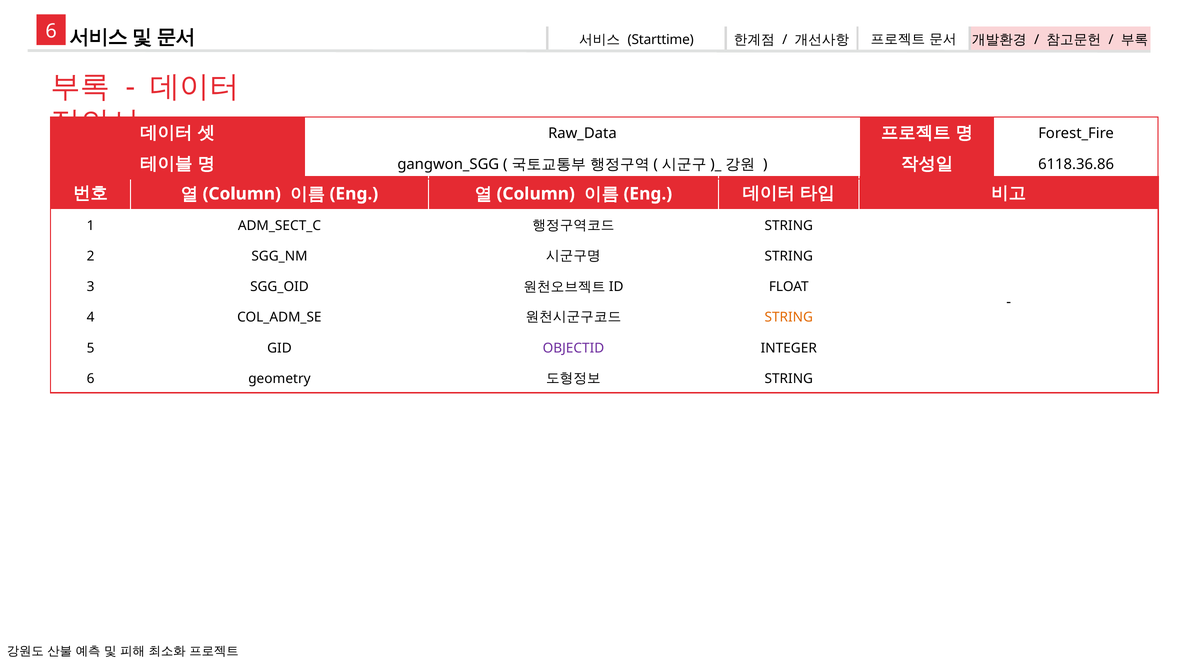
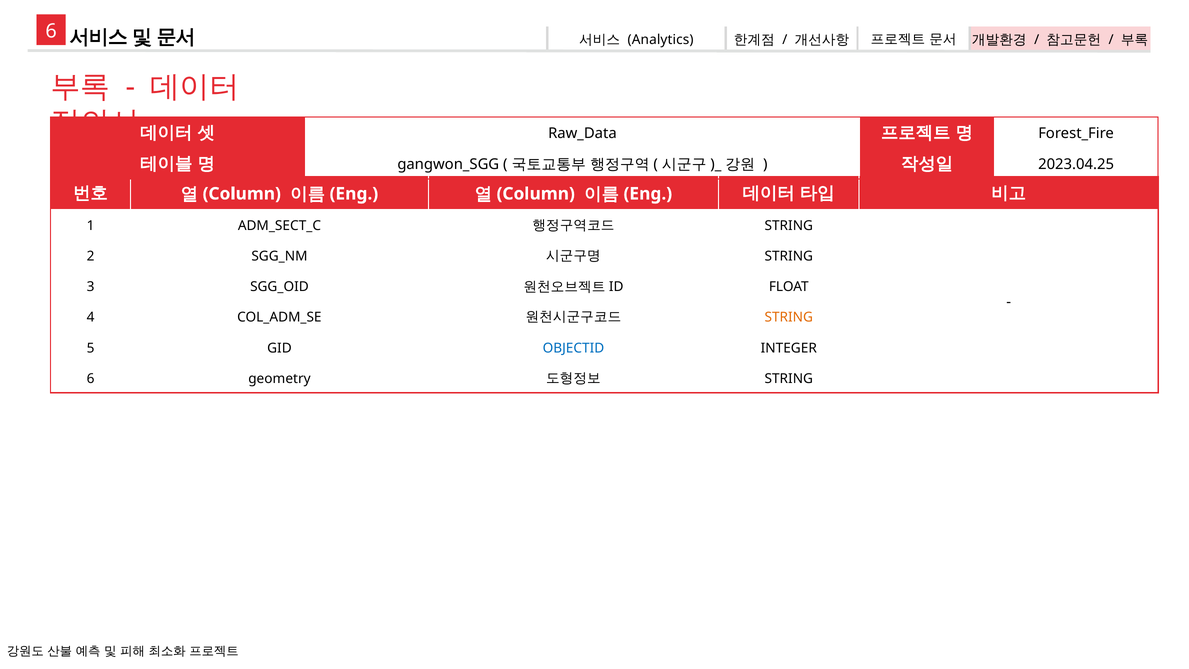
Starttime: Starttime -> Analytics (661, 40)
6118.36.86: 6118.36.86 -> 2023.04.25 (1076, 164)
OBJECTID colour: purple -> blue (573, 348)
